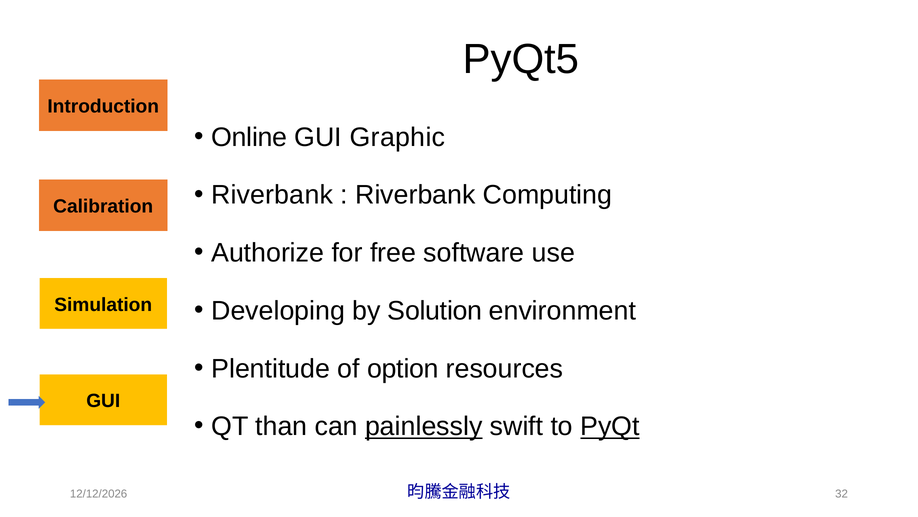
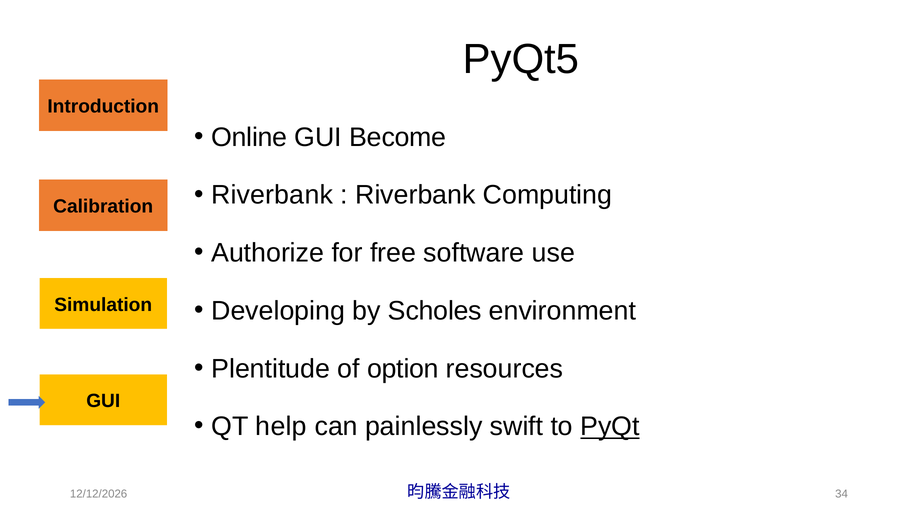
Graphic: Graphic -> Become (398, 137)
Solution: Solution -> Scholes (435, 310)
than: than -> help (281, 426)
painlessly underline: present -> none (424, 426)
32: 32 -> 34 (842, 493)
